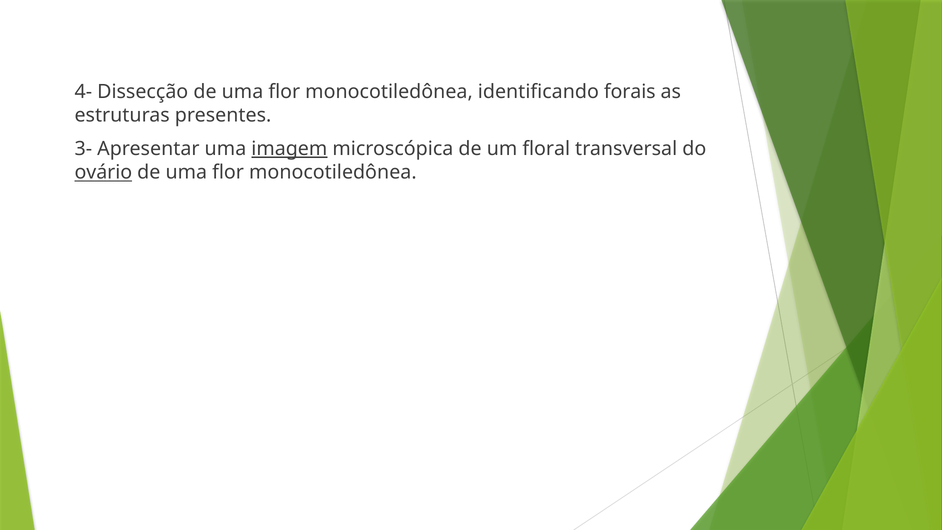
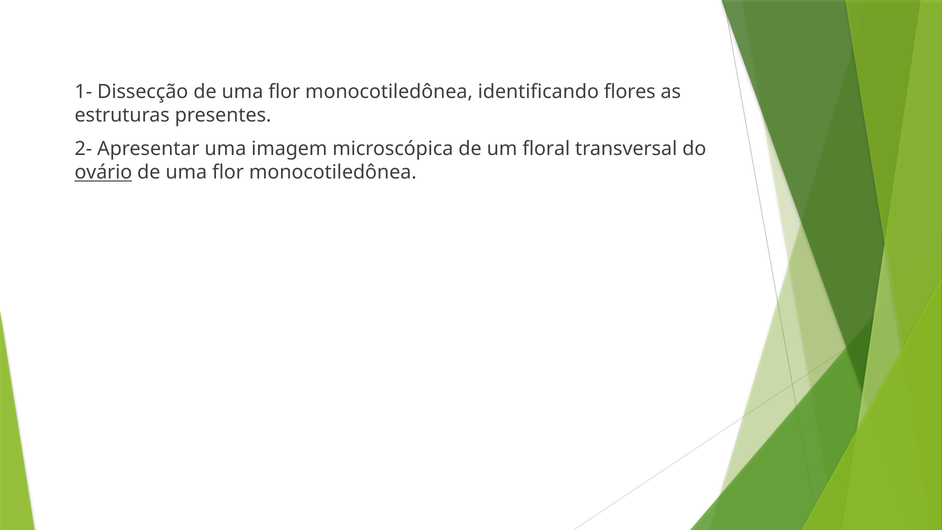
4-: 4- -> 1- (83, 92)
forais: forais -> flores (630, 92)
3-: 3- -> 2- (83, 149)
imagem underline: present -> none (289, 149)
